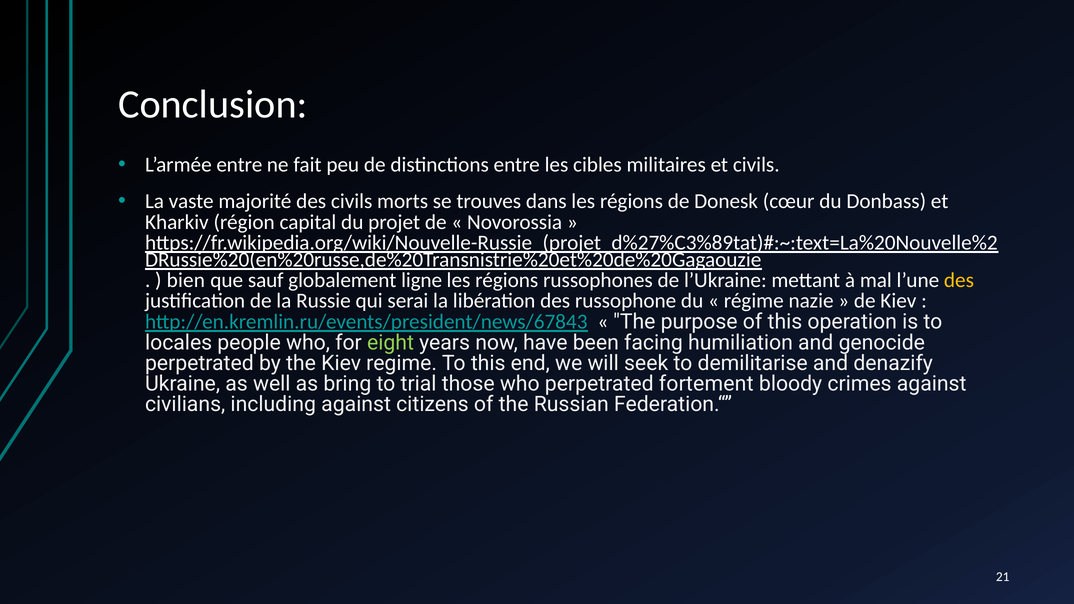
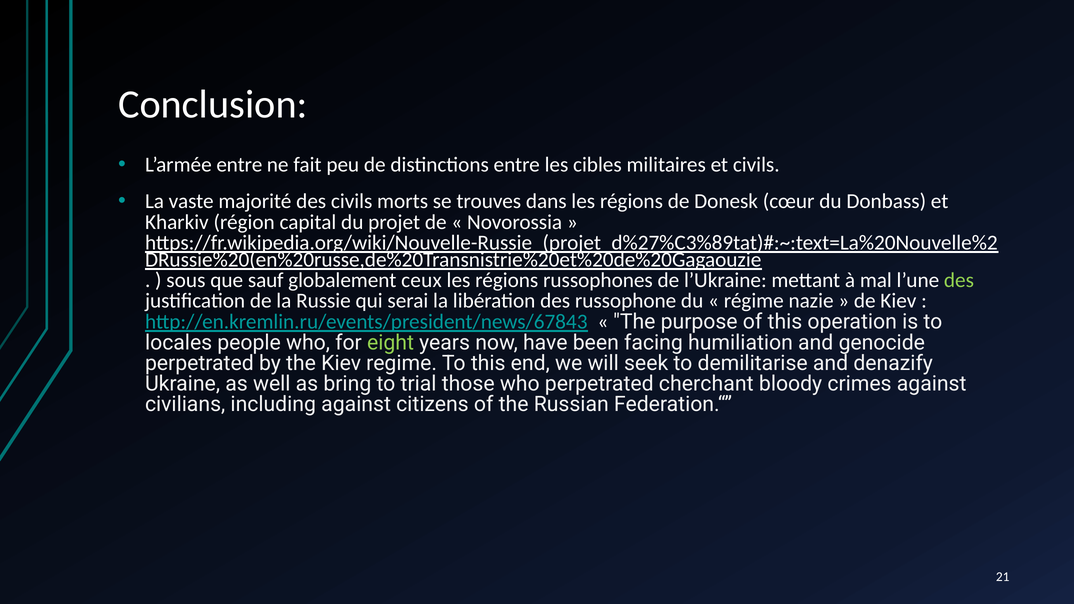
bien: bien -> sous (186, 280)
ligne: ligne -> ceux (421, 280)
des colour: yellow -> light green (959, 280)
fortement: fortement -> cherchant (706, 384)
